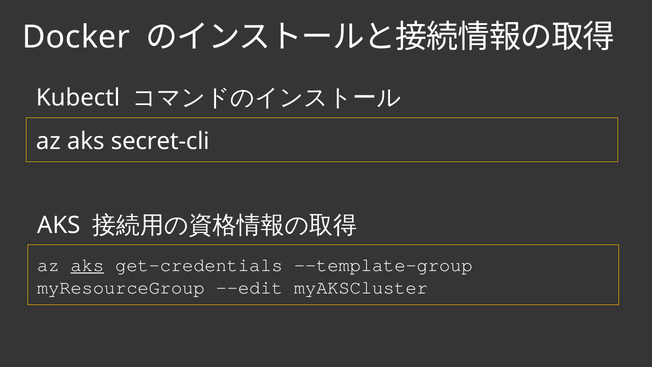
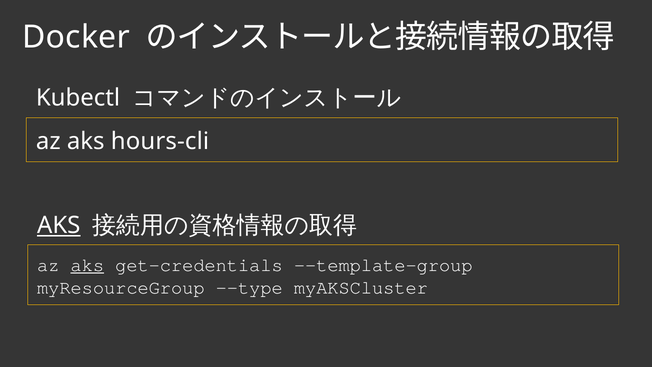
secret-cli: secret-cli -> hours-cli (160, 141)
AKS underline: none -> present (59, 225)
--edit: --edit -> --type (249, 287)
